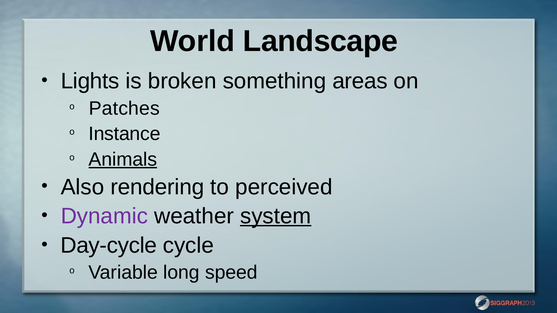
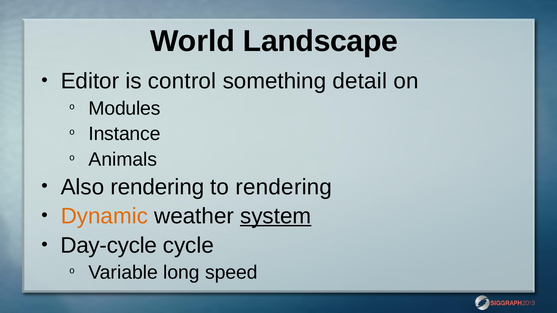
Lights: Lights -> Editor (90, 81)
broken: broken -> control (182, 81)
areas: areas -> detail (360, 81)
Patches: Patches -> Modules (125, 109)
Animals underline: present -> none (123, 160)
to perceived: perceived -> rendering (284, 187)
Dynamic colour: purple -> orange (104, 216)
